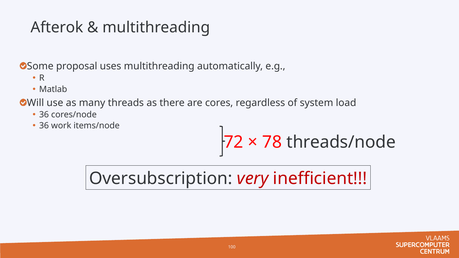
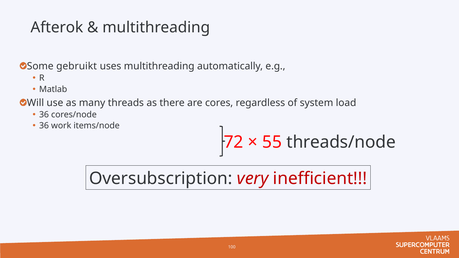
proposal: proposal -> gebruikt (77, 66)
78: 78 -> 55 (272, 142)
